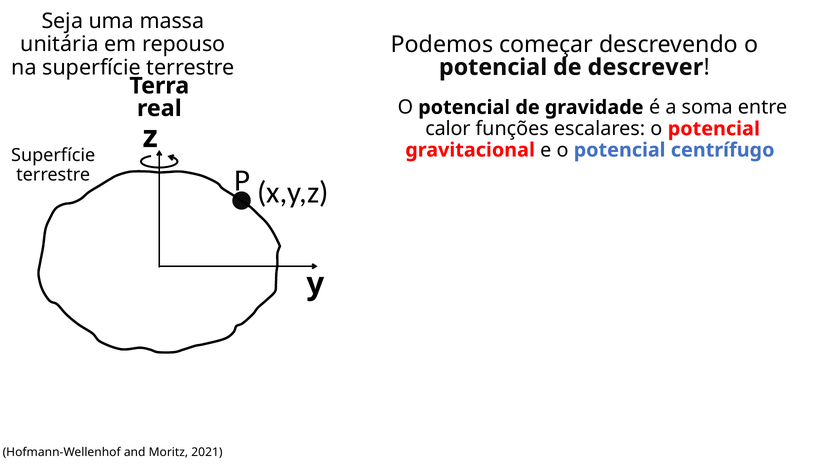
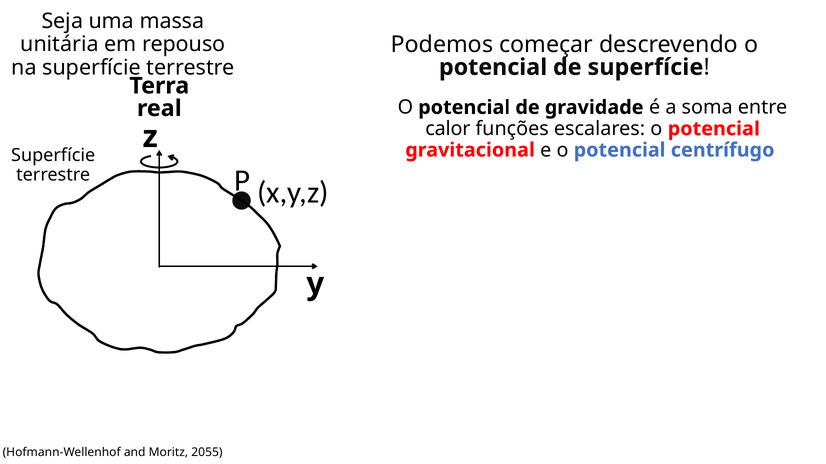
de descrever: descrever -> superfície (645, 67)
2021: 2021 -> 2055 (207, 453)
